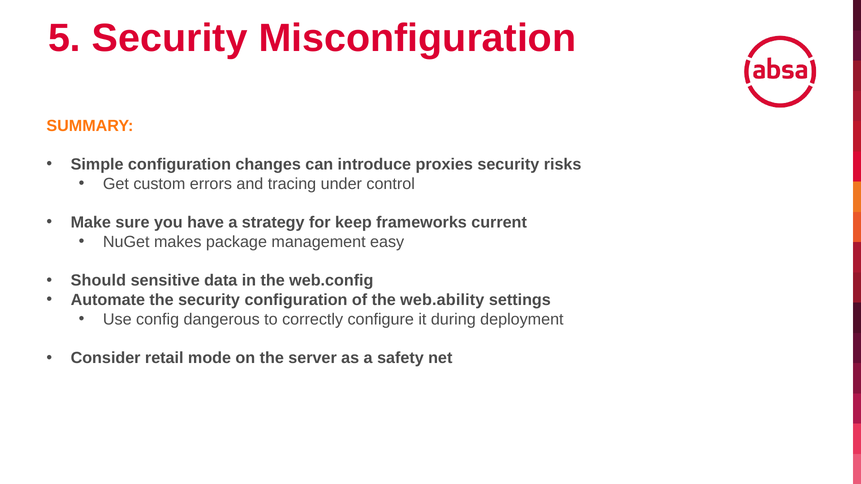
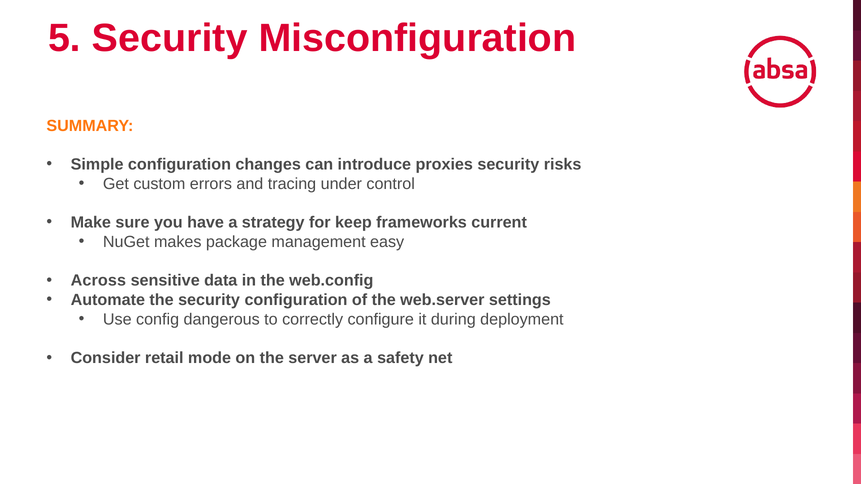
Should: Should -> Across (98, 281)
web.ability: web.ability -> web.server (442, 300)
